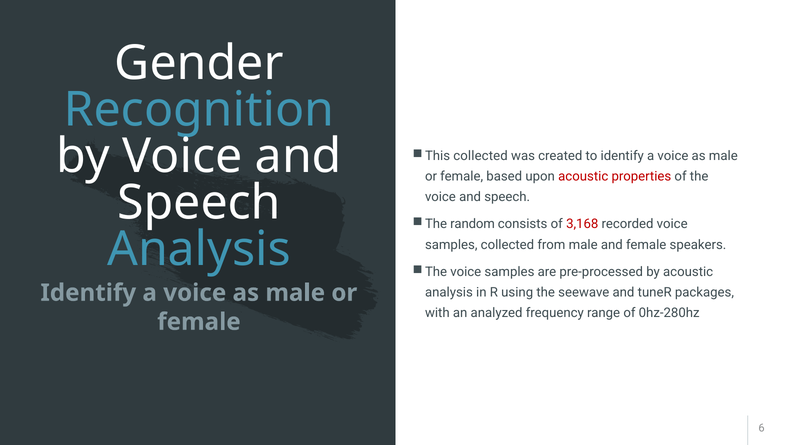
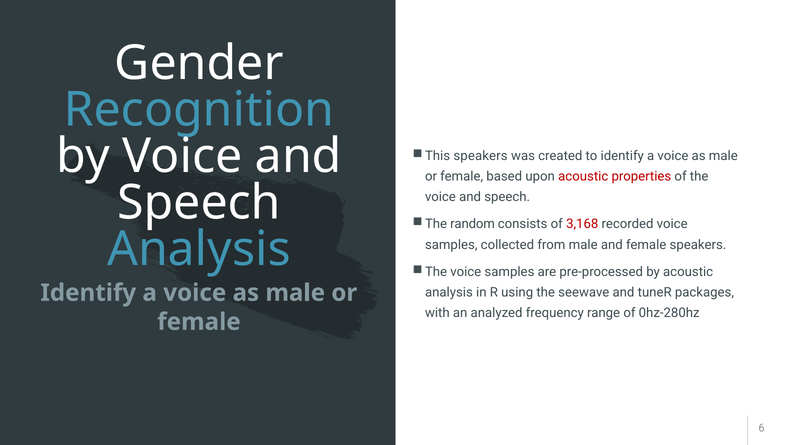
This collected: collected -> speakers (481, 156)
